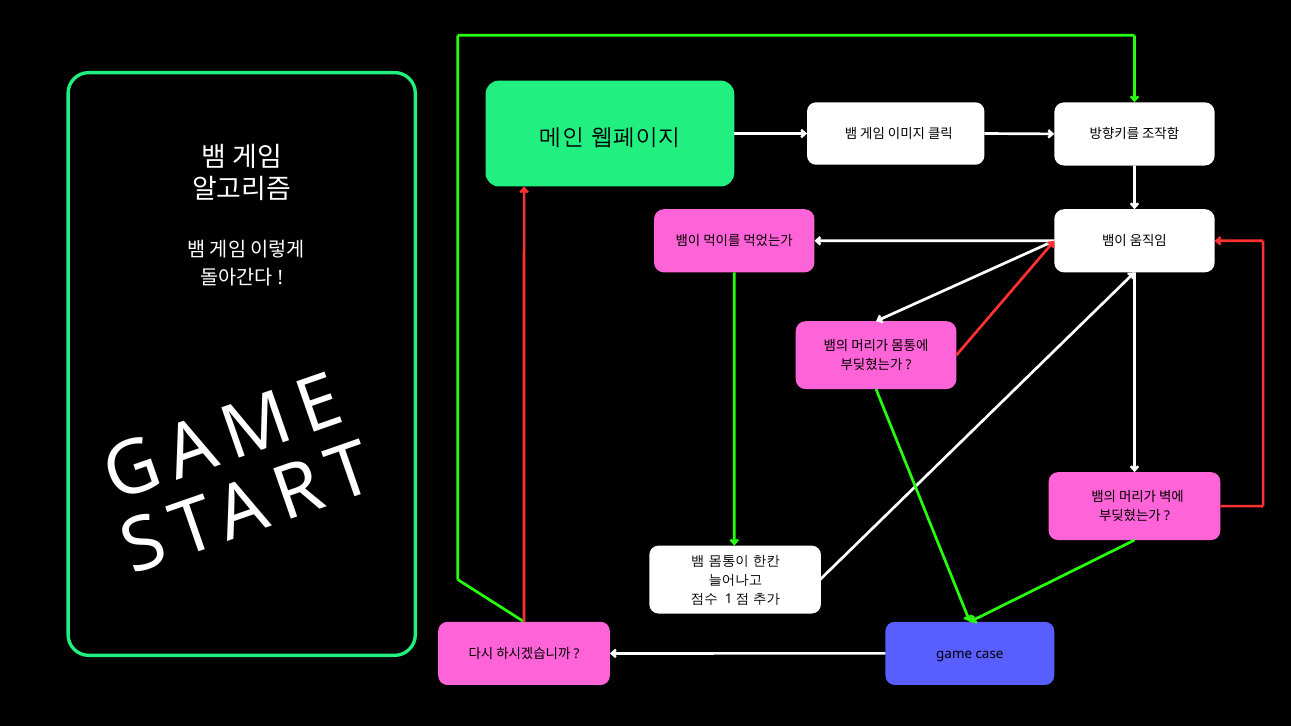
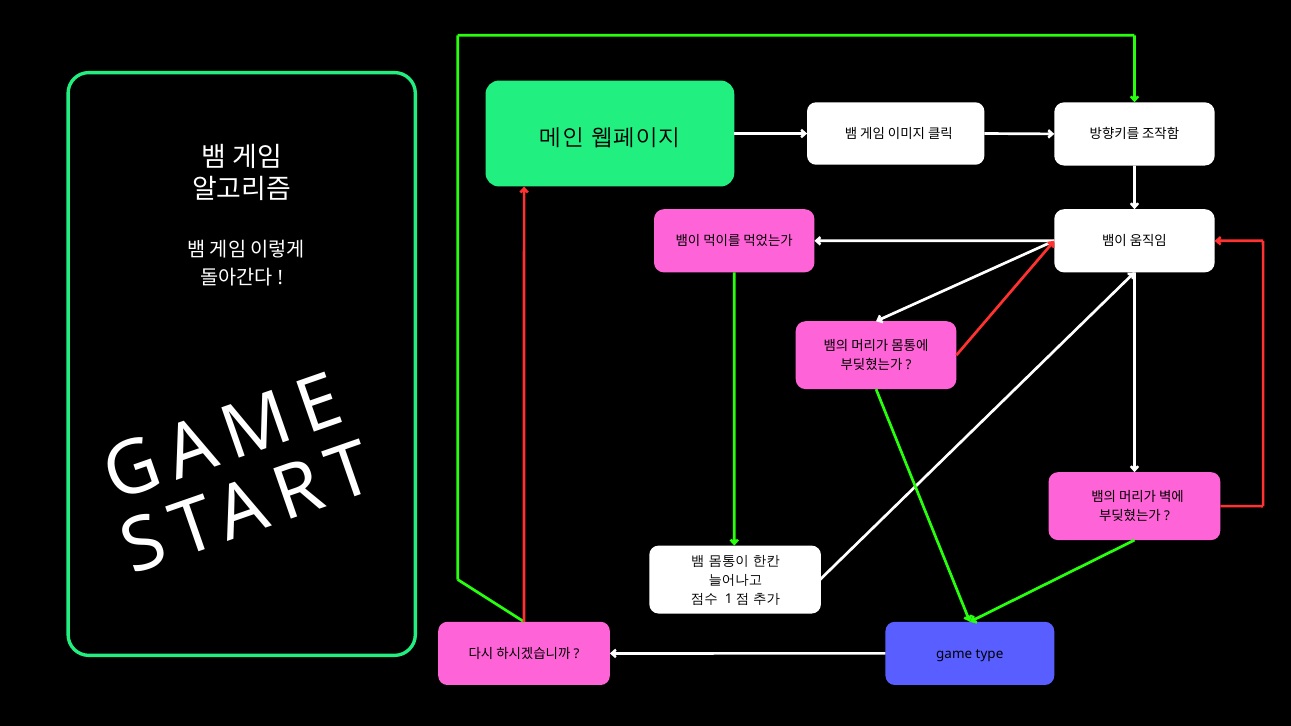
case: case -> type (989, 654)
